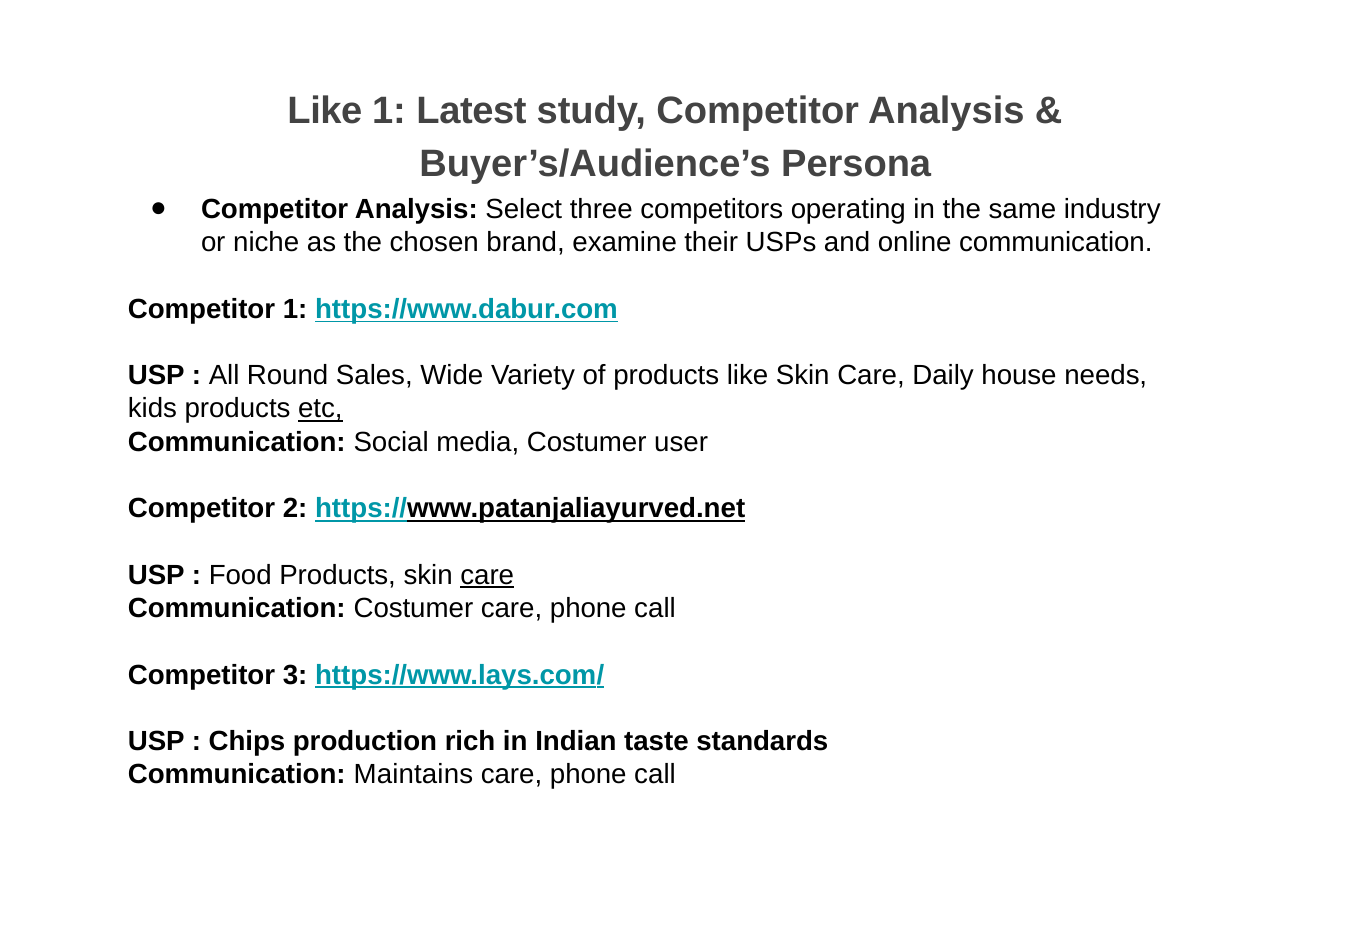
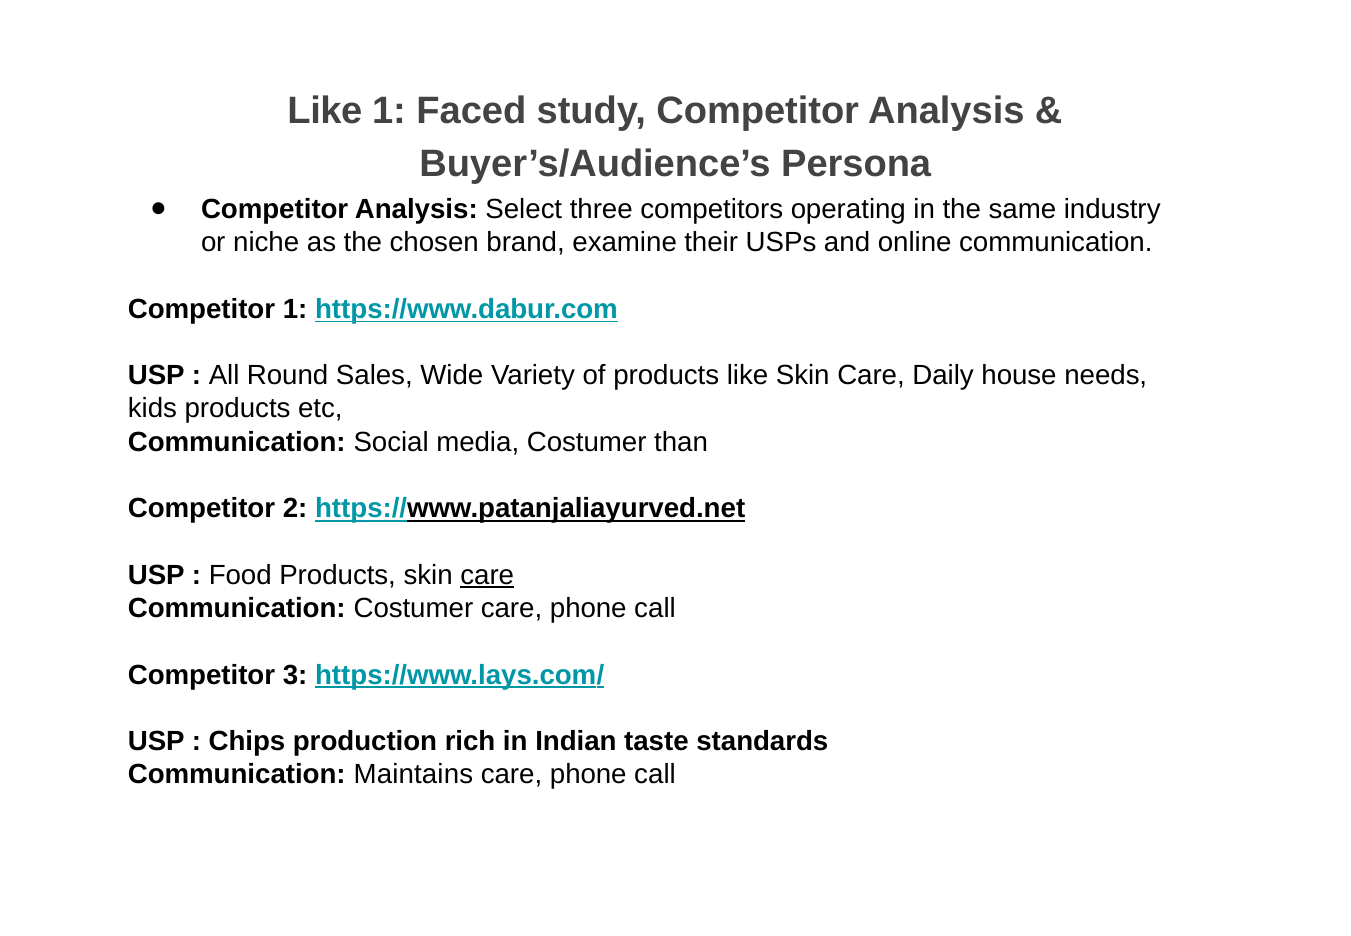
Latest: Latest -> Faced (471, 111)
etc underline: present -> none (320, 409)
user: user -> than (681, 442)
